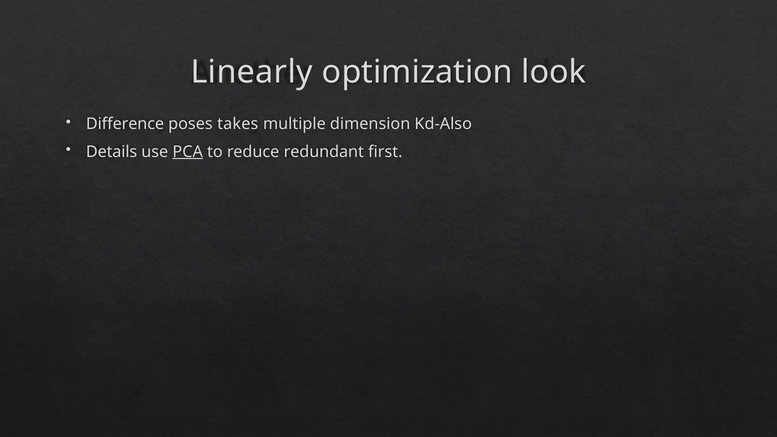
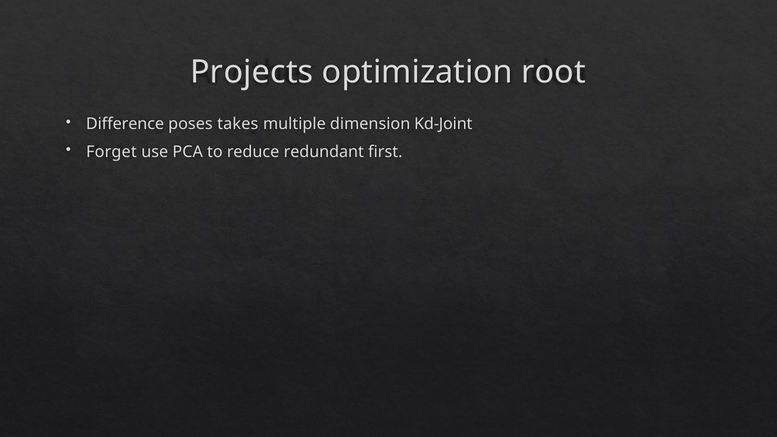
Linearly: Linearly -> Projects (252, 72)
look: look -> root (554, 72)
Kd-Also: Kd-Also -> Kd-Joint (443, 124)
Details: Details -> Forget (111, 152)
PCA underline: present -> none (188, 152)
